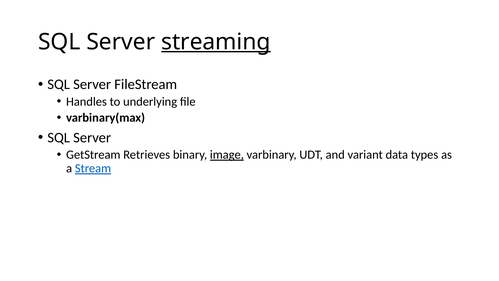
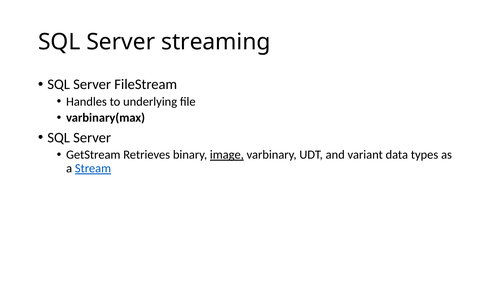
streaming underline: present -> none (216, 42)
